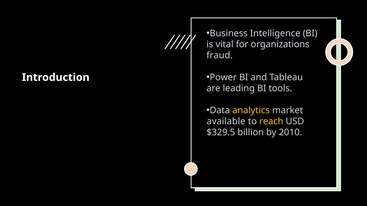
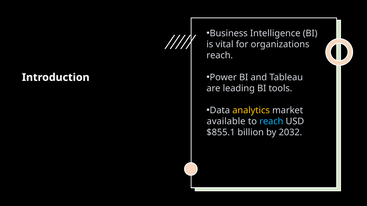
fraud: fraud -> reach (220, 55)
reach colour: yellow -> light blue (271, 122)
$329.5: $329.5 -> $855.1 (221, 133)
2010: 2010 -> 2032 (290, 133)
